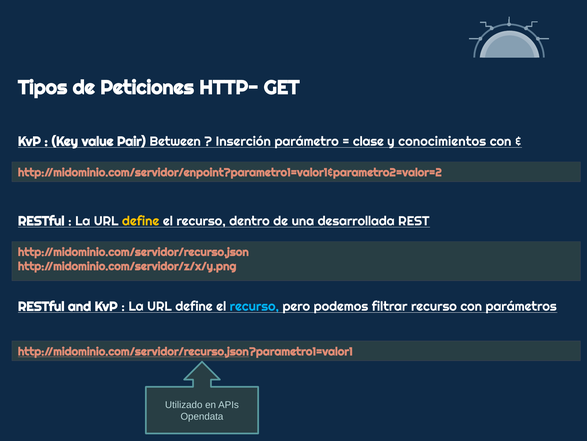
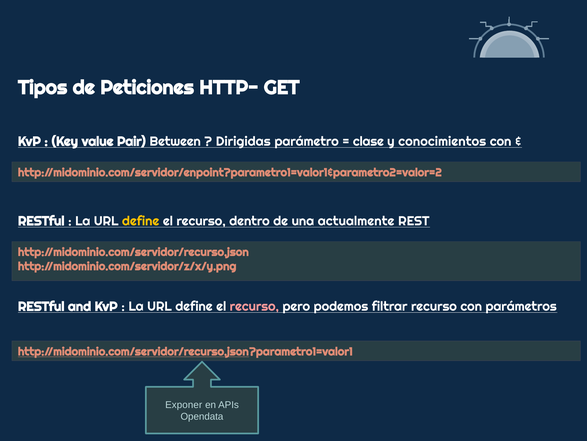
Inserción: Inserción -> Dirigidas (243, 141)
desarrollada: desarrollada -> actualmente (356, 221)
recurso colour: light blue -> pink (254, 306)
Utilizado: Utilizado -> Exponer (184, 404)
